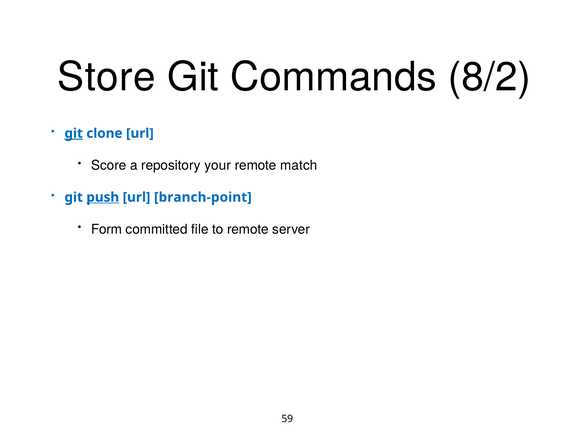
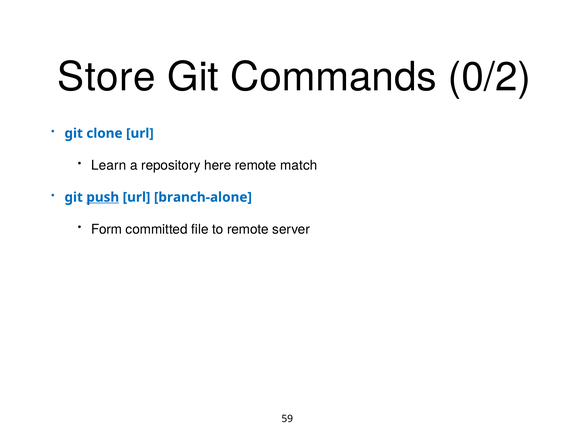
8/2: 8/2 -> 0/2 (489, 77)
git underline: present -> none (74, 133)
Score: Score -> Learn (109, 165)
your: your -> here (218, 165)
branch-point: branch-point -> branch-alone (203, 197)
